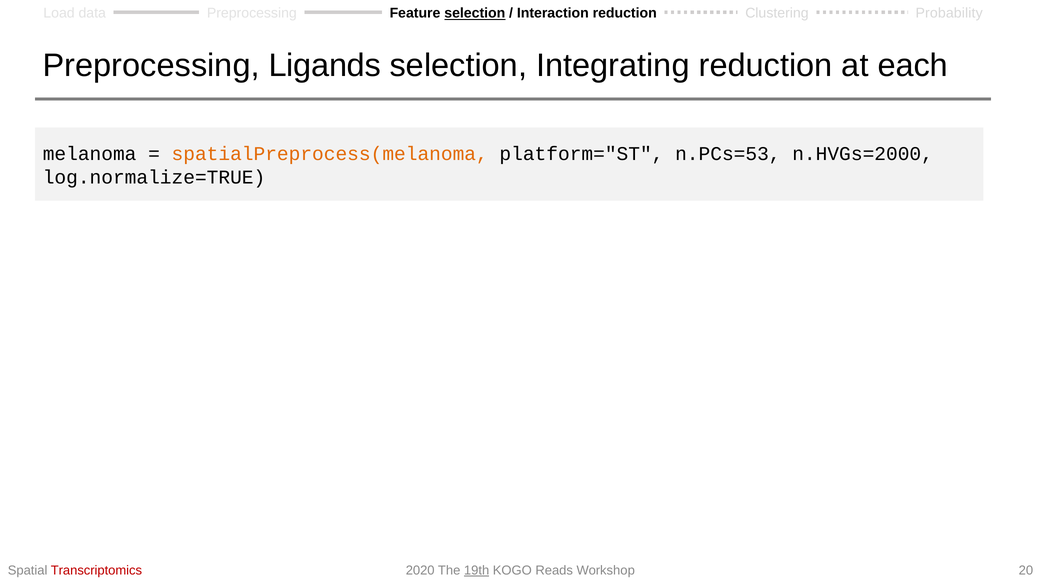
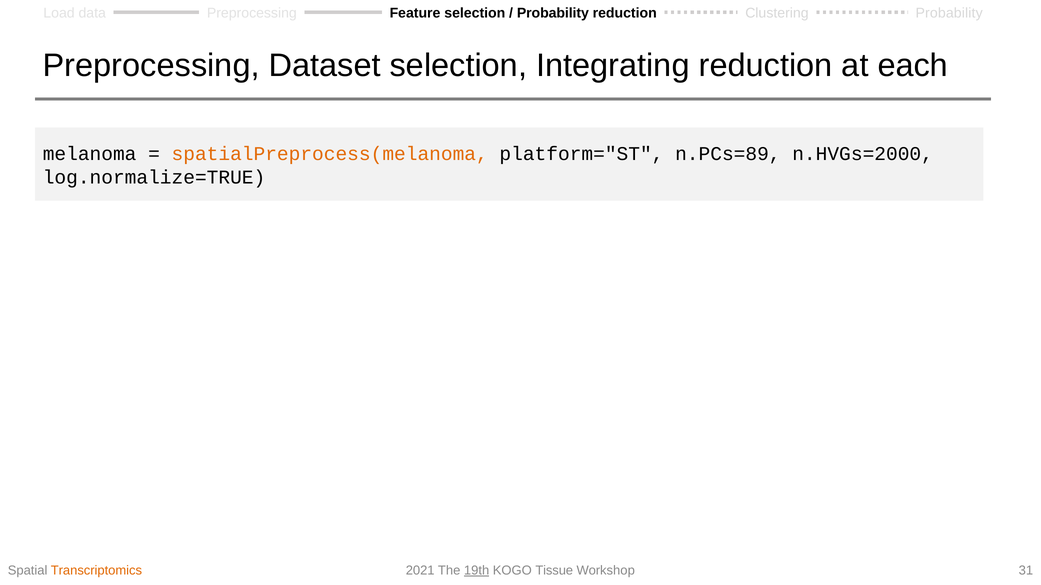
selection underline: present -> none (475, 13)
Interaction: Interaction -> Probability (553, 13)
Ligands: Ligands -> Dataset (325, 65)
n.PCs=53: n.PCs=53 -> n.PCs=89 (728, 154)
Transcriptomics colour: red -> orange (96, 571)
2020: 2020 -> 2021 (420, 571)
Reads: Reads -> Tissue (554, 571)
20: 20 -> 31 (1026, 571)
